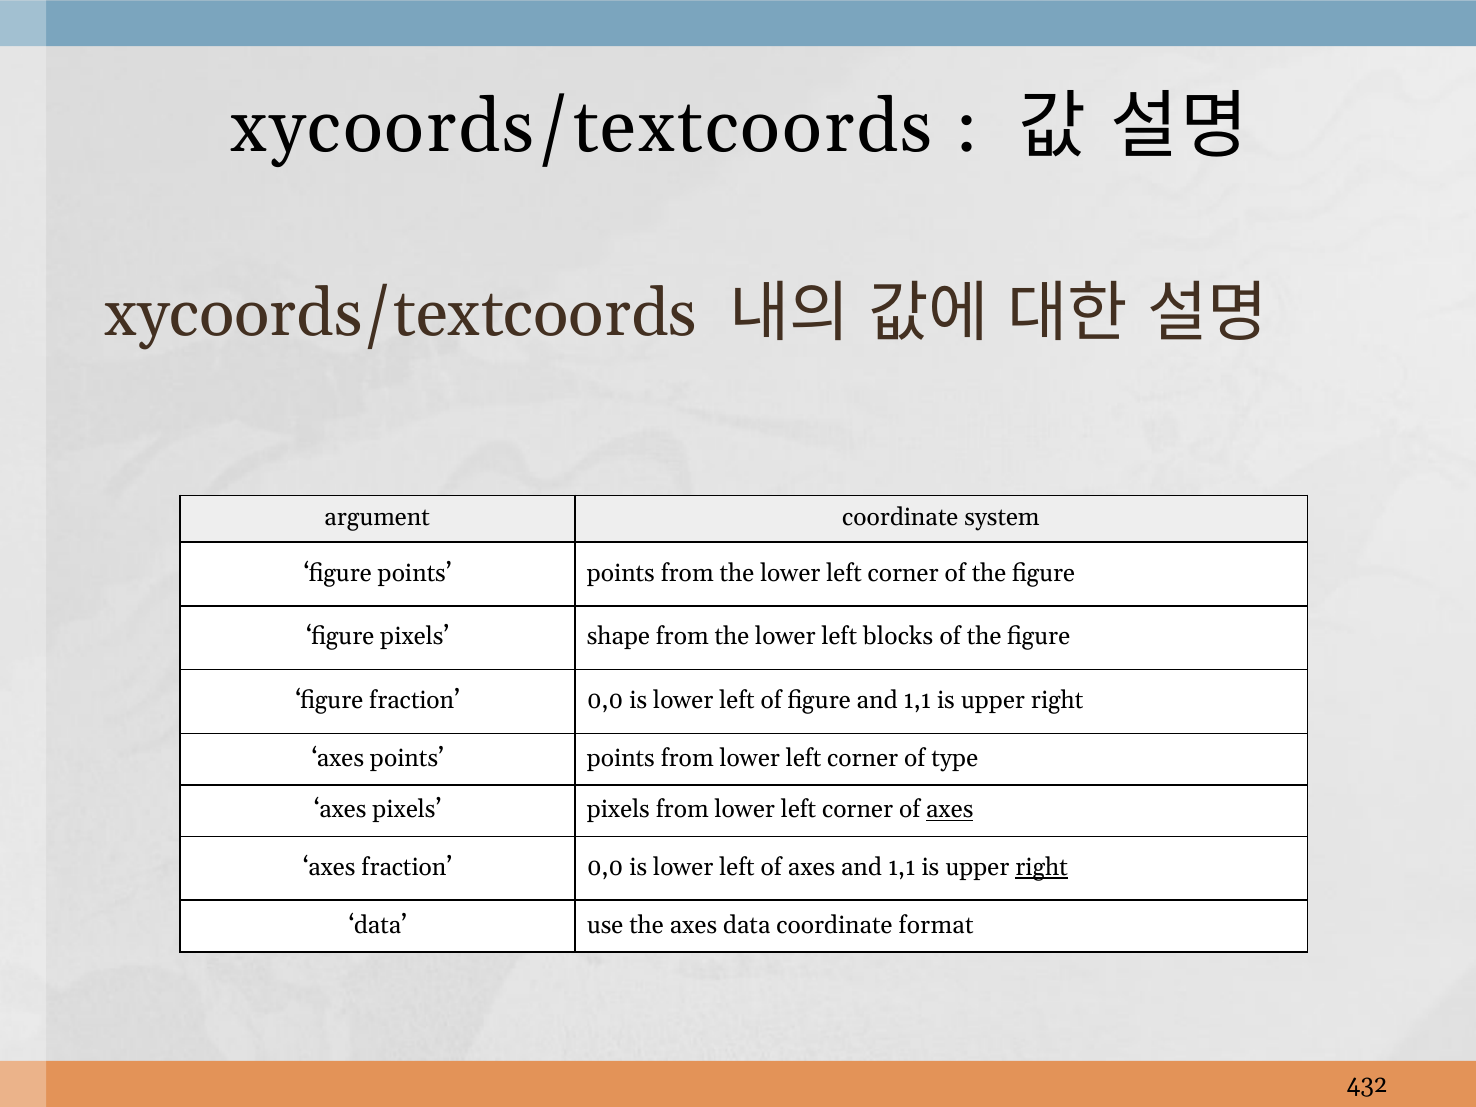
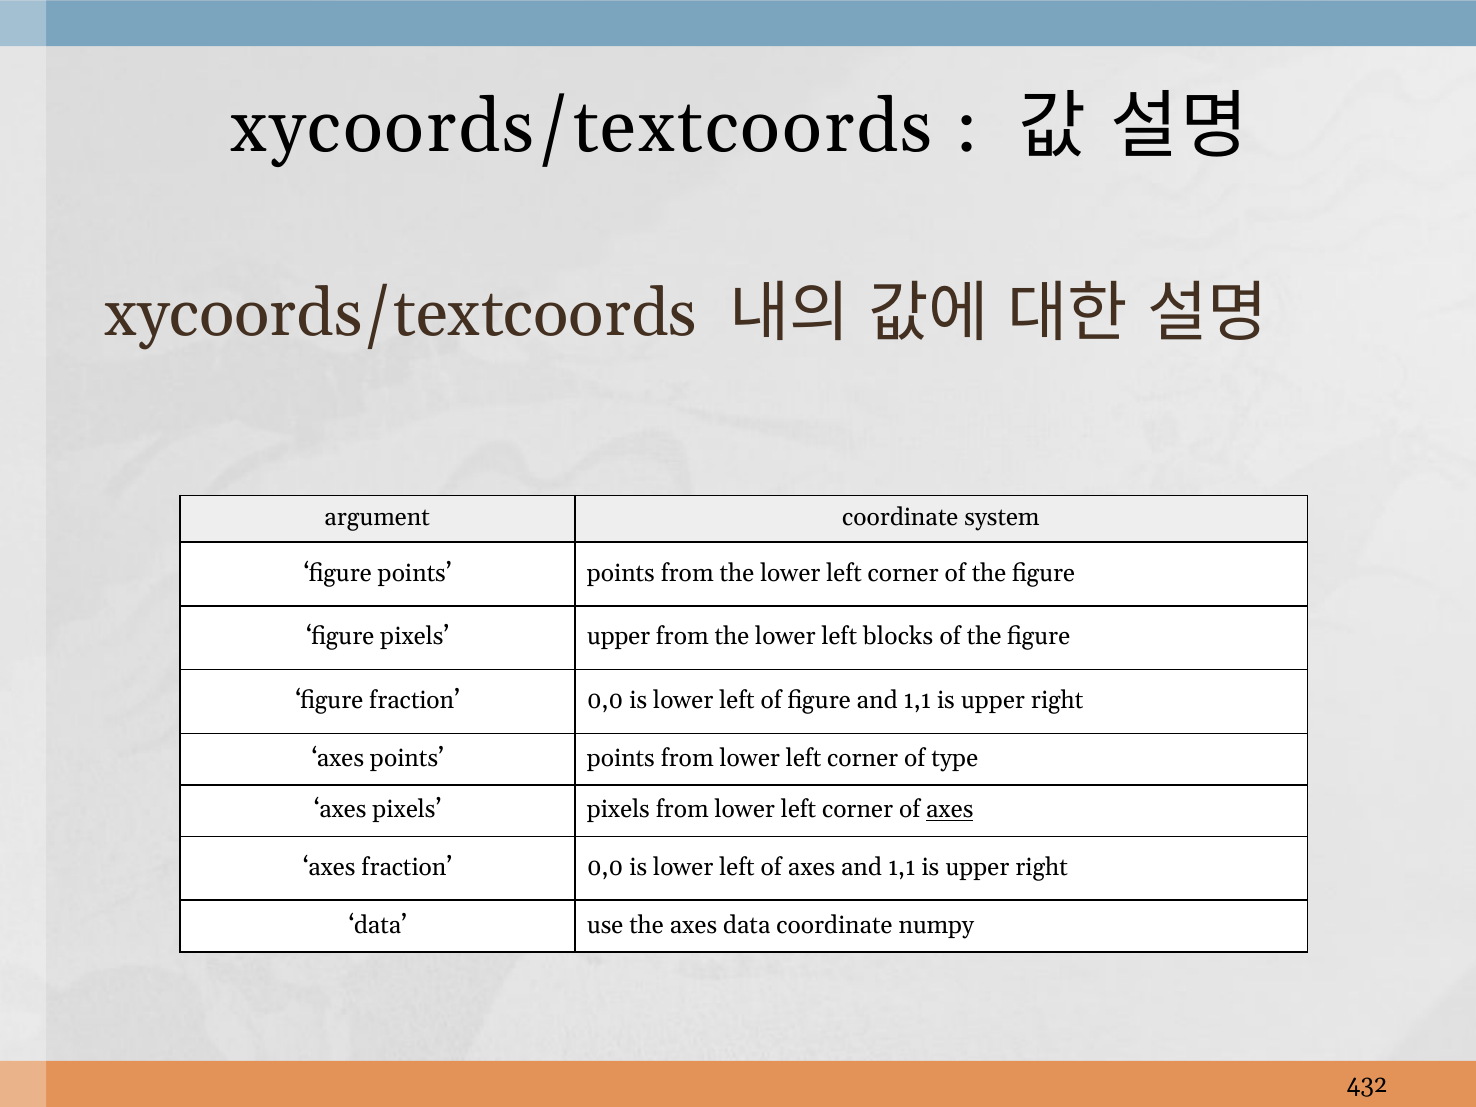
pixels shape: shape -> upper (618, 637)
right underline: present -> none (1042, 867)
format: format -> numpy (936, 925)
